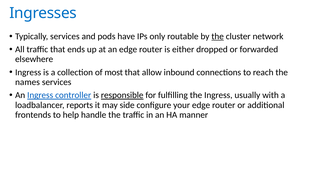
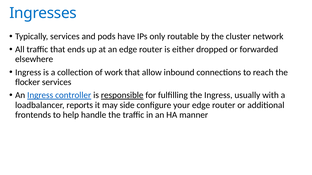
the underline: present -> none (218, 36)
most: most -> work (114, 72)
names: names -> flocker (28, 82)
